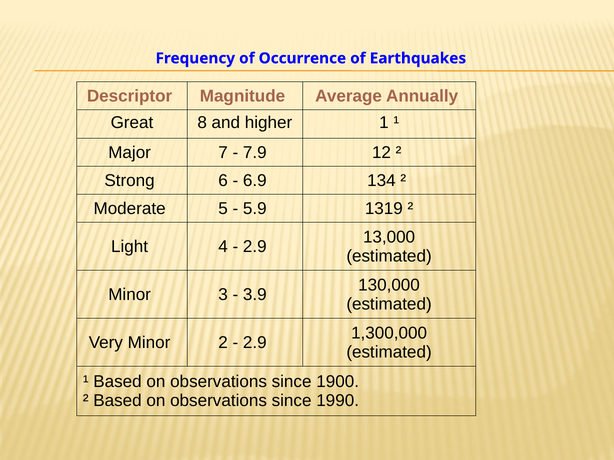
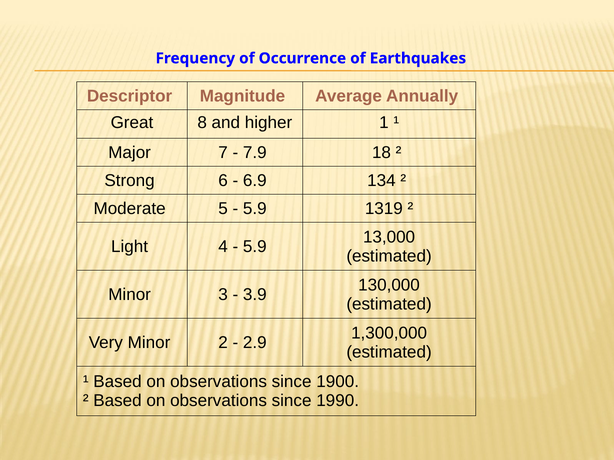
12: 12 -> 18 (381, 153)
2.9: 2.9 -> 5.9 (255, 247)
